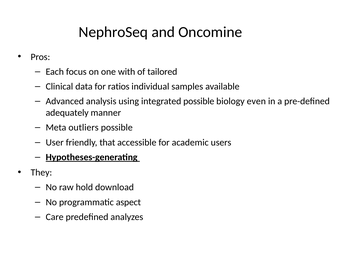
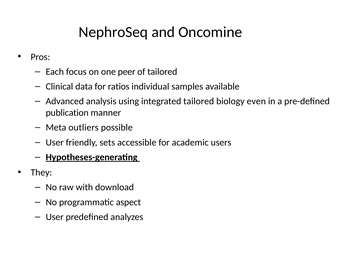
with: with -> peer (127, 72)
integrated possible: possible -> tailored (199, 101)
adequately: adequately -> publication (67, 113)
that: that -> sets (107, 142)
hold: hold -> with (84, 187)
Care: Care -> User (55, 217)
